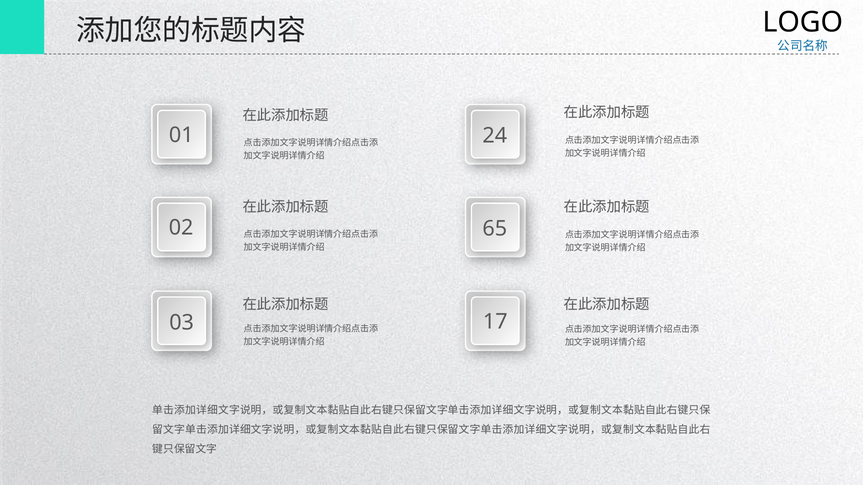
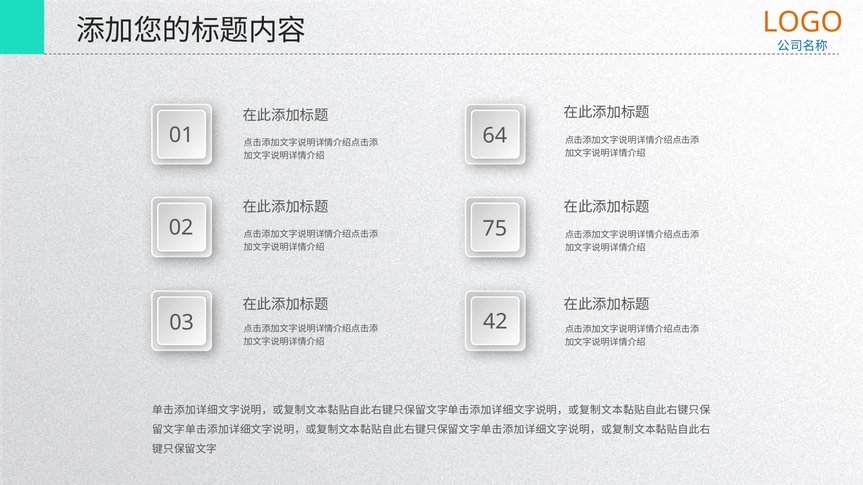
LOGO colour: black -> orange (803, 22)
24: 24 -> 64 (495, 136)
65: 65 -> 75 (495, 229)
17: 17 -> 42 (495, 322)
